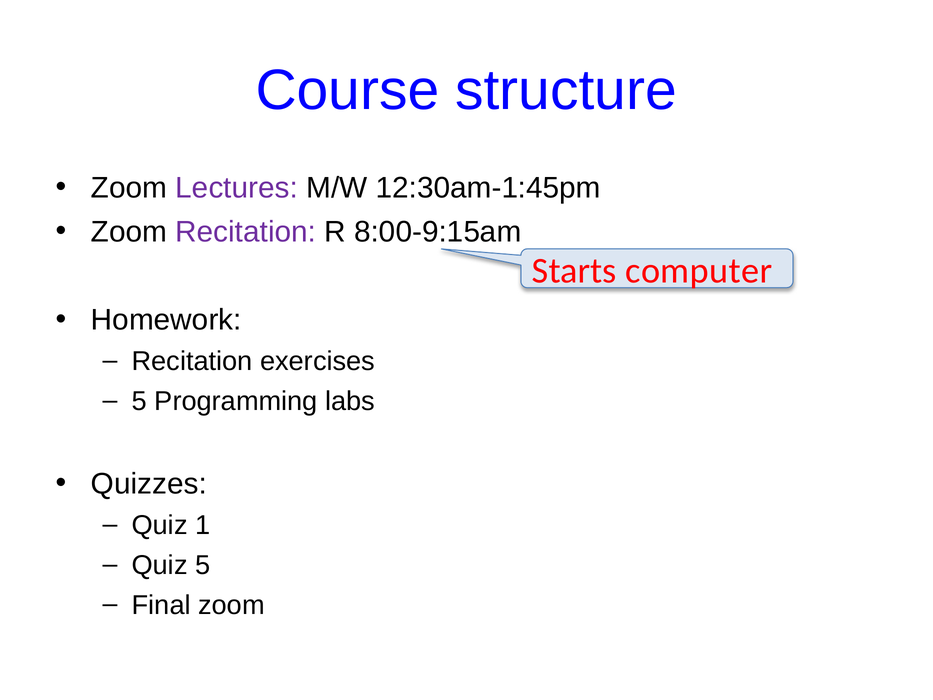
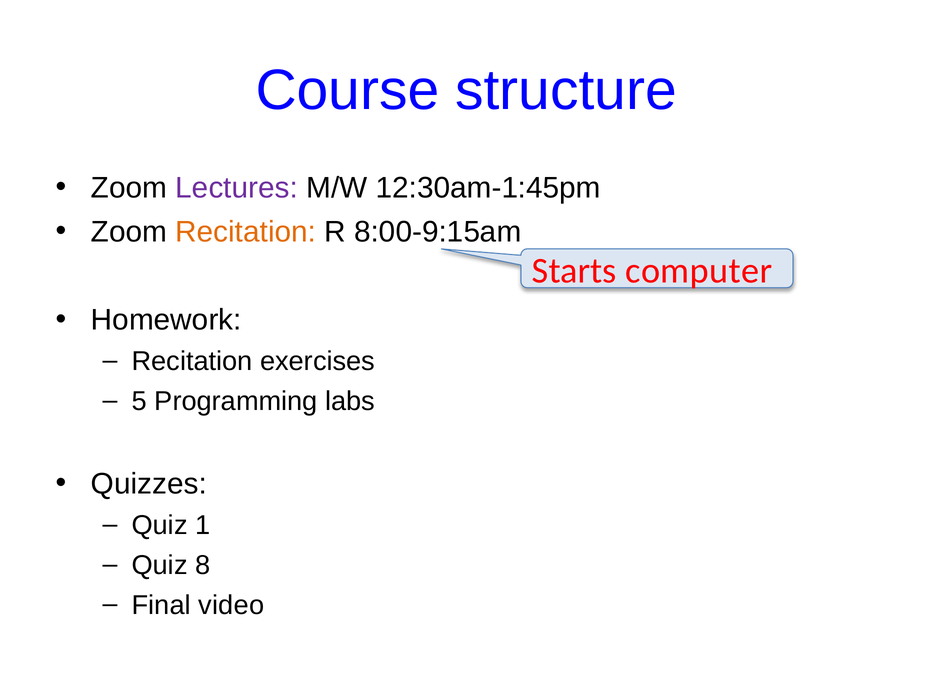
Recitation colour: purple -> orange (246, 232)
Quiz 5: 5 -> 8 (203, 565)
Final zoom: zoom -> video (231, 605)
